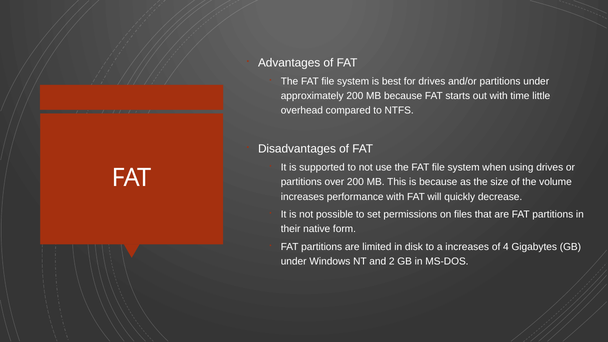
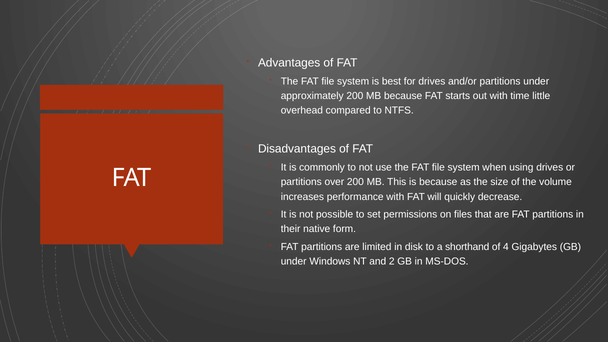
supported: supported -> commonly (322, 168)
a increases: increases -> shorthand (467, 247)
